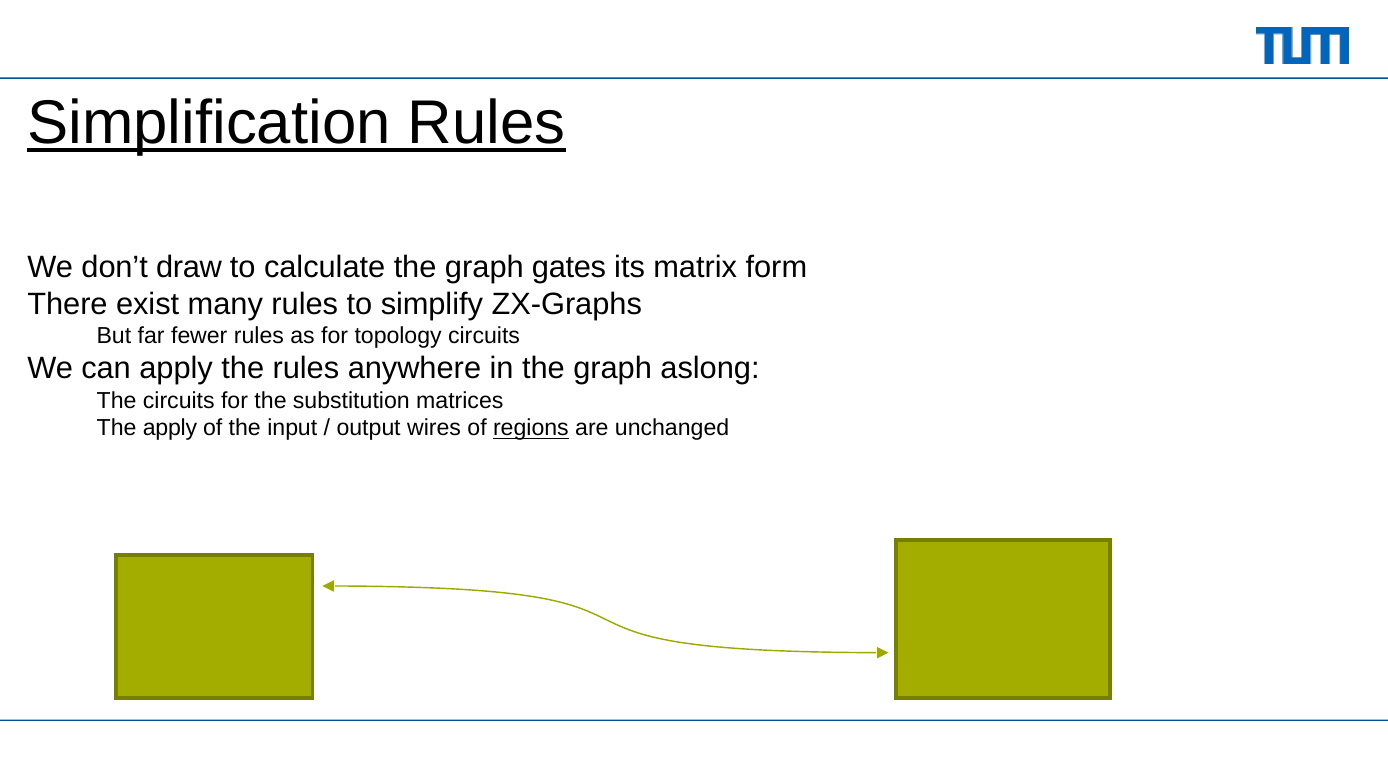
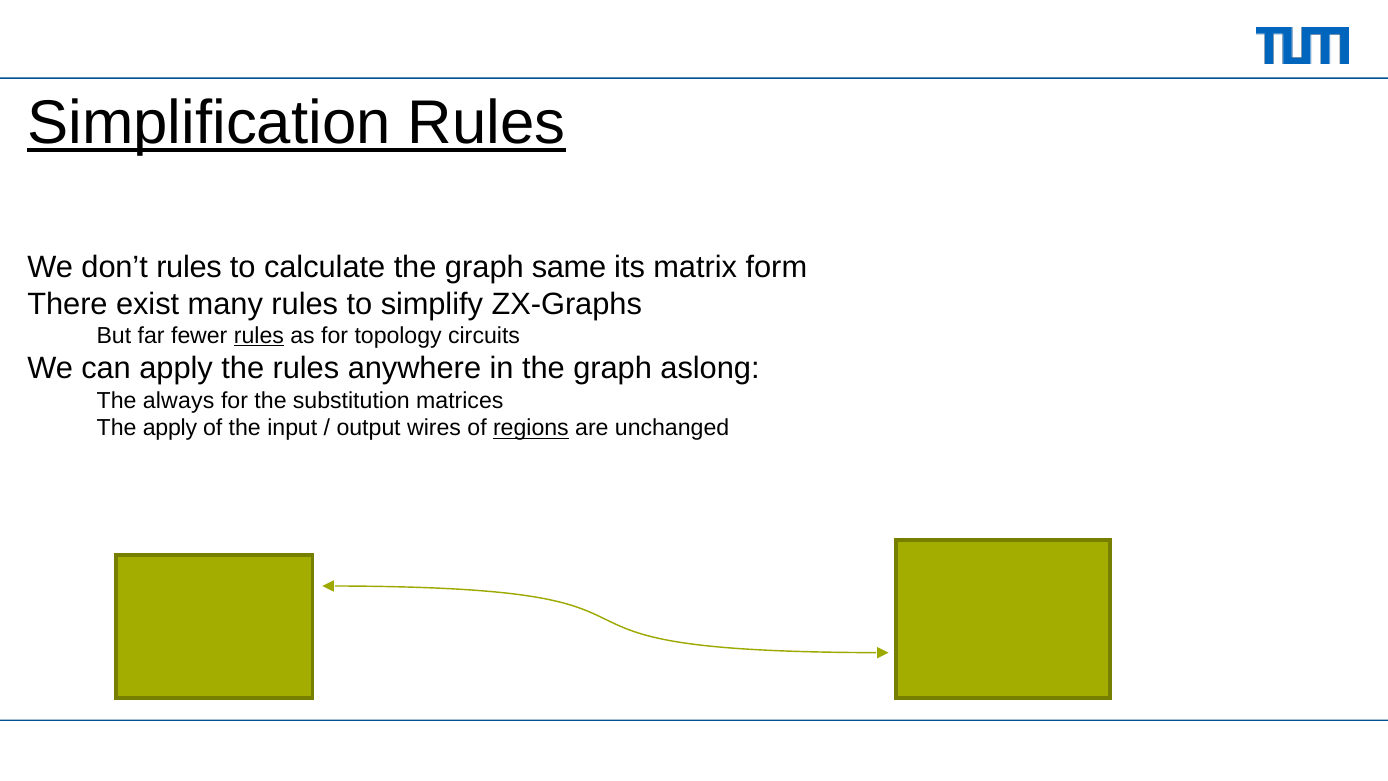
don’t draw: draw -> rules (189, 267)
gates: gates -> same (569, 267)
rules underline: none -> present (259, 336)
The circuits: circuits -> always (179, 400)
